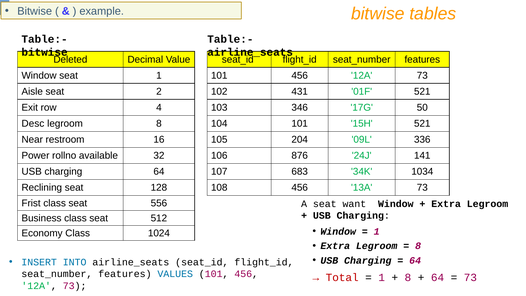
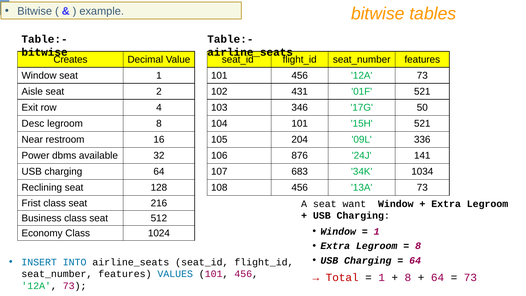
Deleted: Deleted -> Creates (70, 60)
rollno: rollno -> dbms (64, 156)
556: 556 -> 216 (159, 203)
